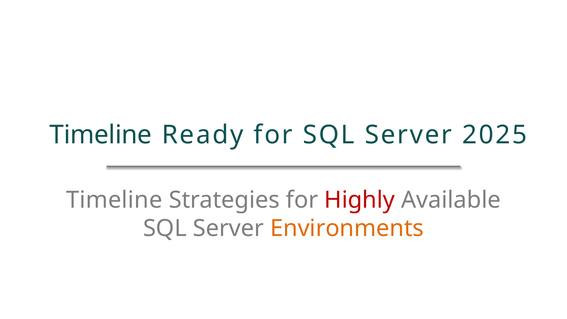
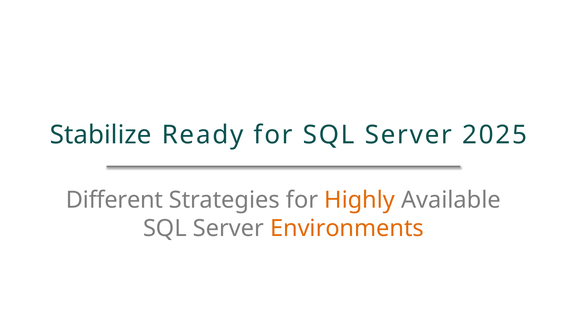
Timeline: Timeline -> Stabilize (101, 135)
Timeline: Timeline -> Different (115, 200)
Highly colour: red -> orange (360, 200)
